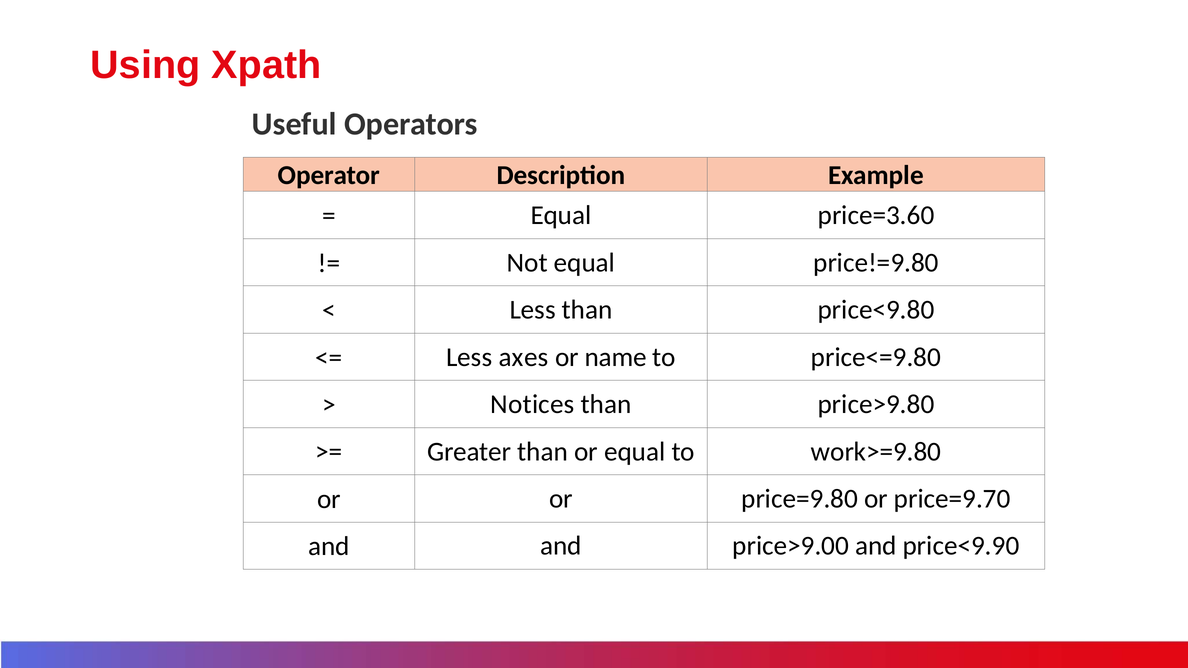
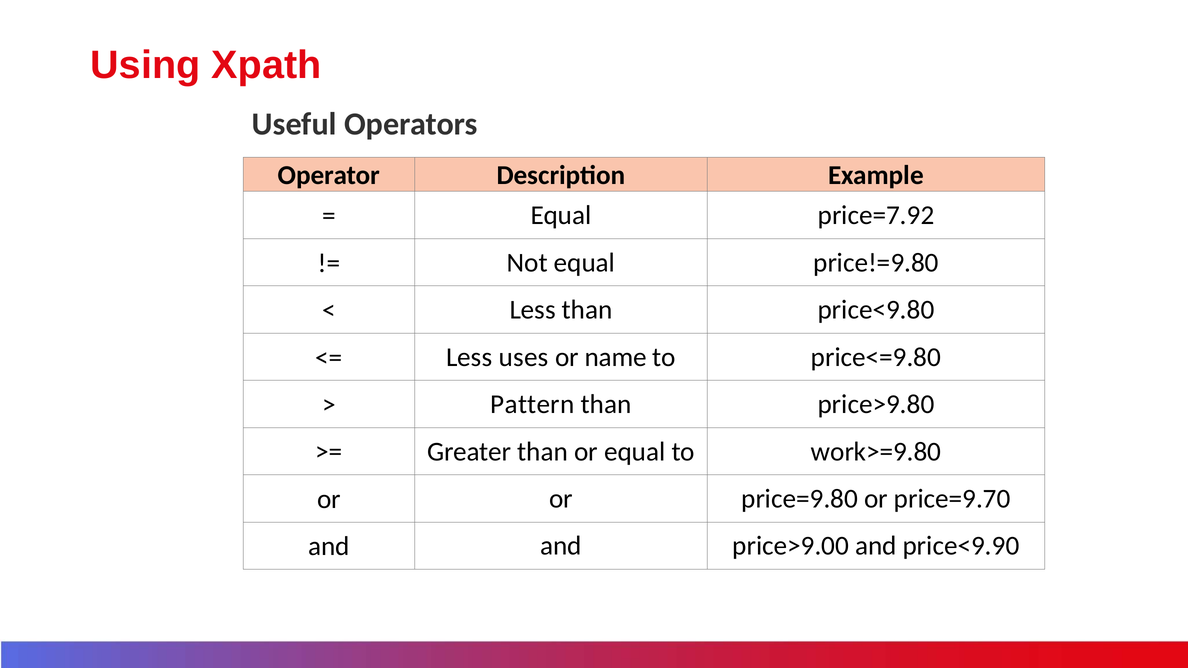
price=3.60: price=3.60 -> price=7.92 (876, 215)
axes: axes -> uses (524, 357)
Notices: Notices -> Pattern (532, 404)
